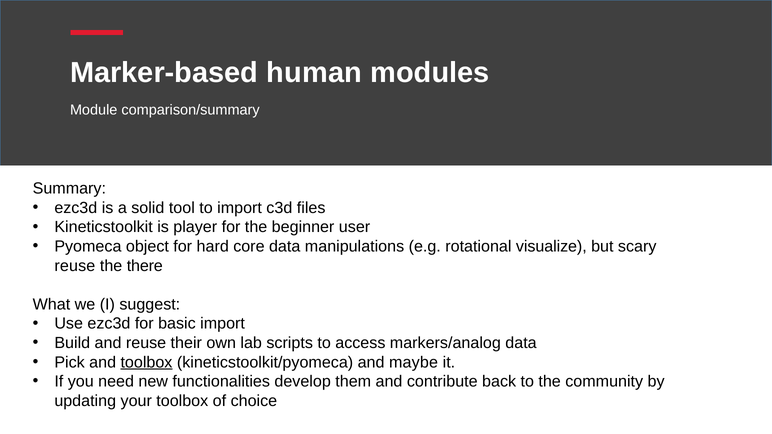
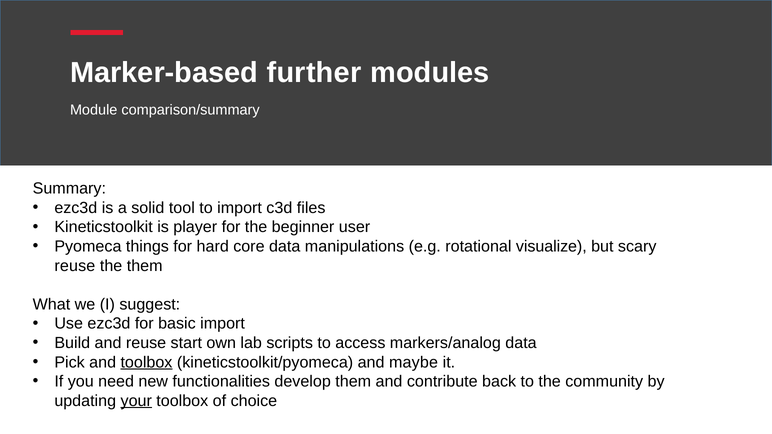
human: human -> further (314, 73)
object: object -> things (147, 247)
the there: there -> them (145, 266)
their: their -> start (186, 343)
your underline: none -> present (136, 401)
